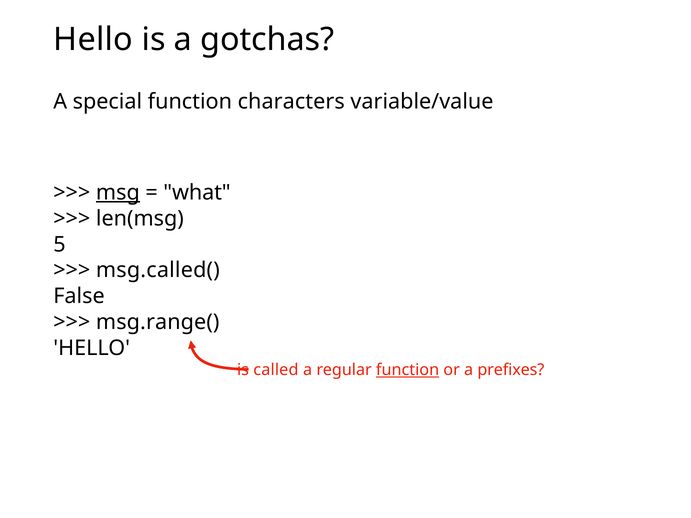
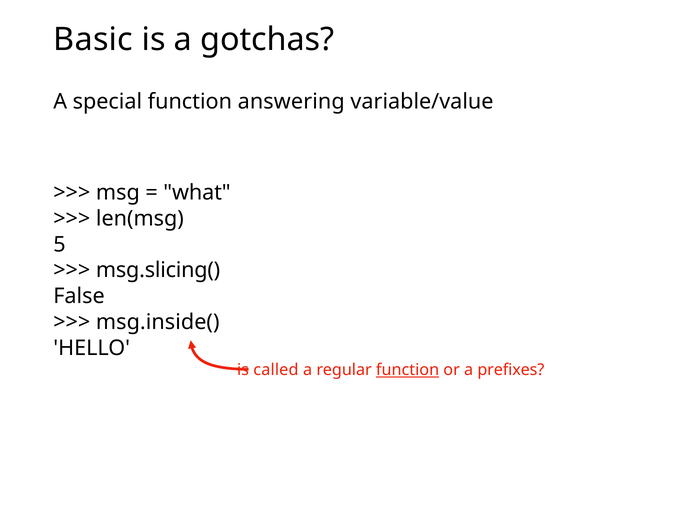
Hello: Hello -> Basic (93, 40)
characters: characters -> answering (291, 102)
msg underline: present -> none (118, 193)
msg.called(: msg.called( -> msg.slicing( (158, 271)
msg.range(: msg.range( -> msg.inside( (158, 322)
